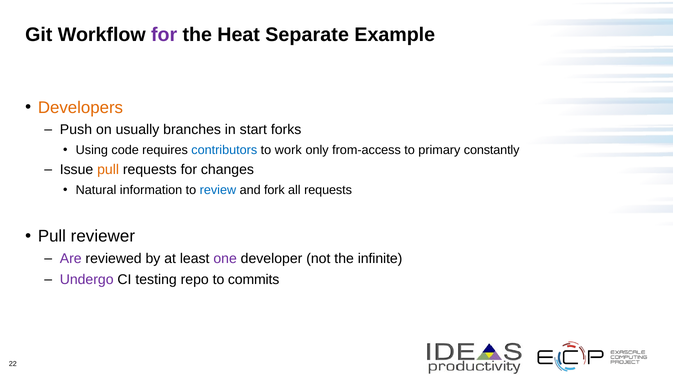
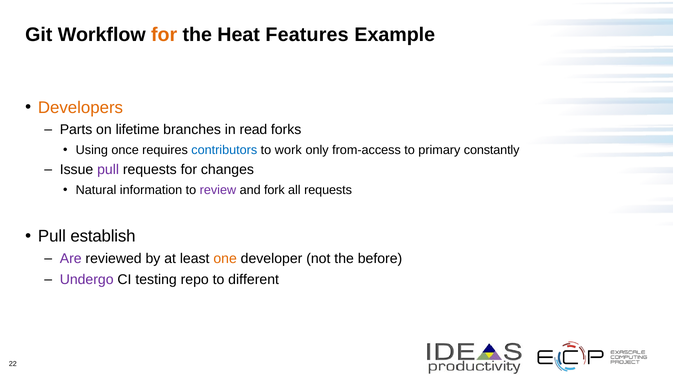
for colour: purple -> orange (164, 35)
Separate: Separate -> Features (307, 35)
Push: Push -> Parts (76, 130)
usually: usually -> lifetime (138, 130)
start: start -> read (253, 130)
code: code -> once (125, 150)
pull colour: orange -> purple (108, 170)
review colour: blue -> purple (218, 190)
reviewer: reviewer -> establish (103, 236)
one colour: purple -> orange (225, 258)
infinite: infinite -> before (380, 258)
commits: commits -> different (254, 279)
